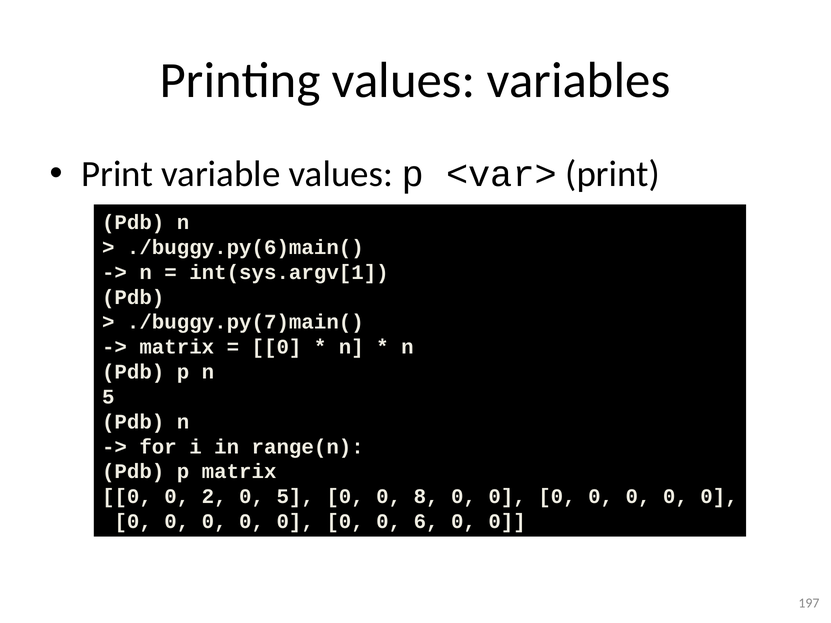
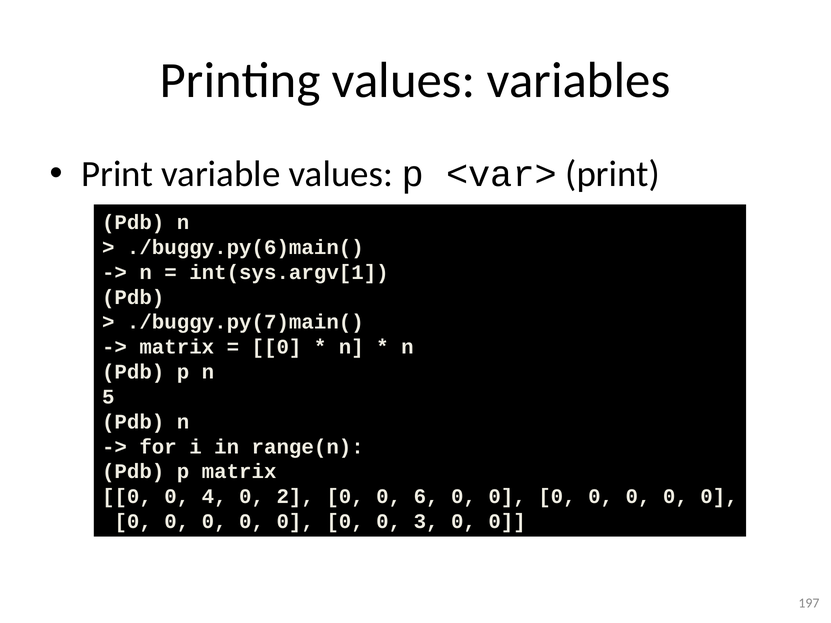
2: 2 -> 4 (214, 497)
0 5: 5 -> 2 (295, 497)
8: 8 -> 6 (426, 497)
6: 6 -> 3 (426, 522)
